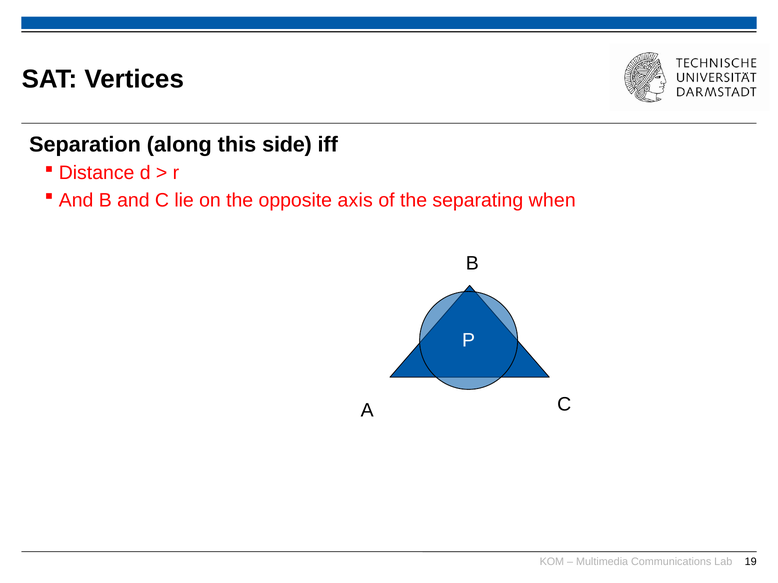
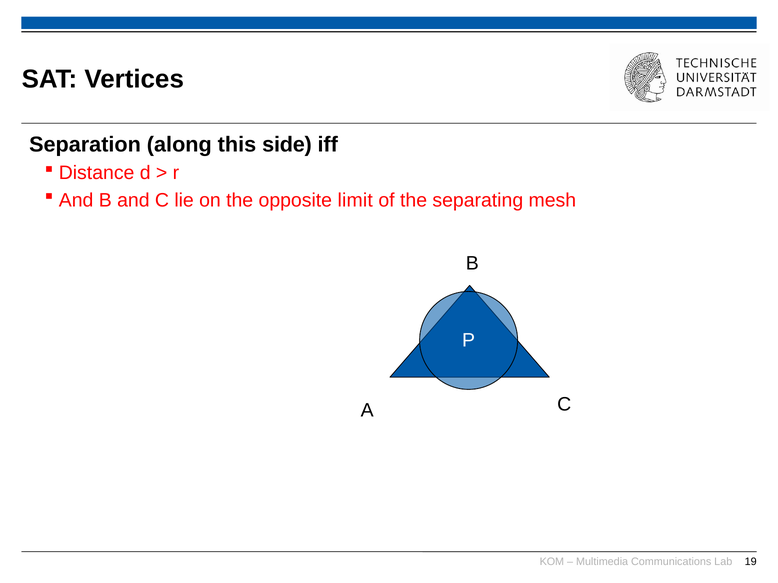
axis: axis -> limit (355, 200)
when: when -> mesh (552, 200)
